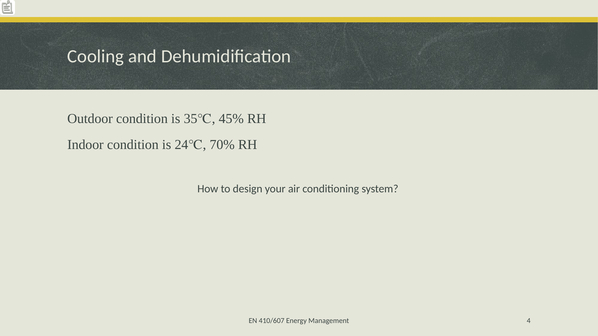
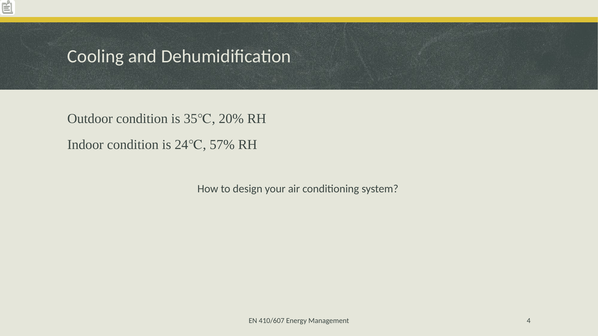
45%: 45% -> 20% (231, 119)
70%: 70% -> 57% (222, 145)
